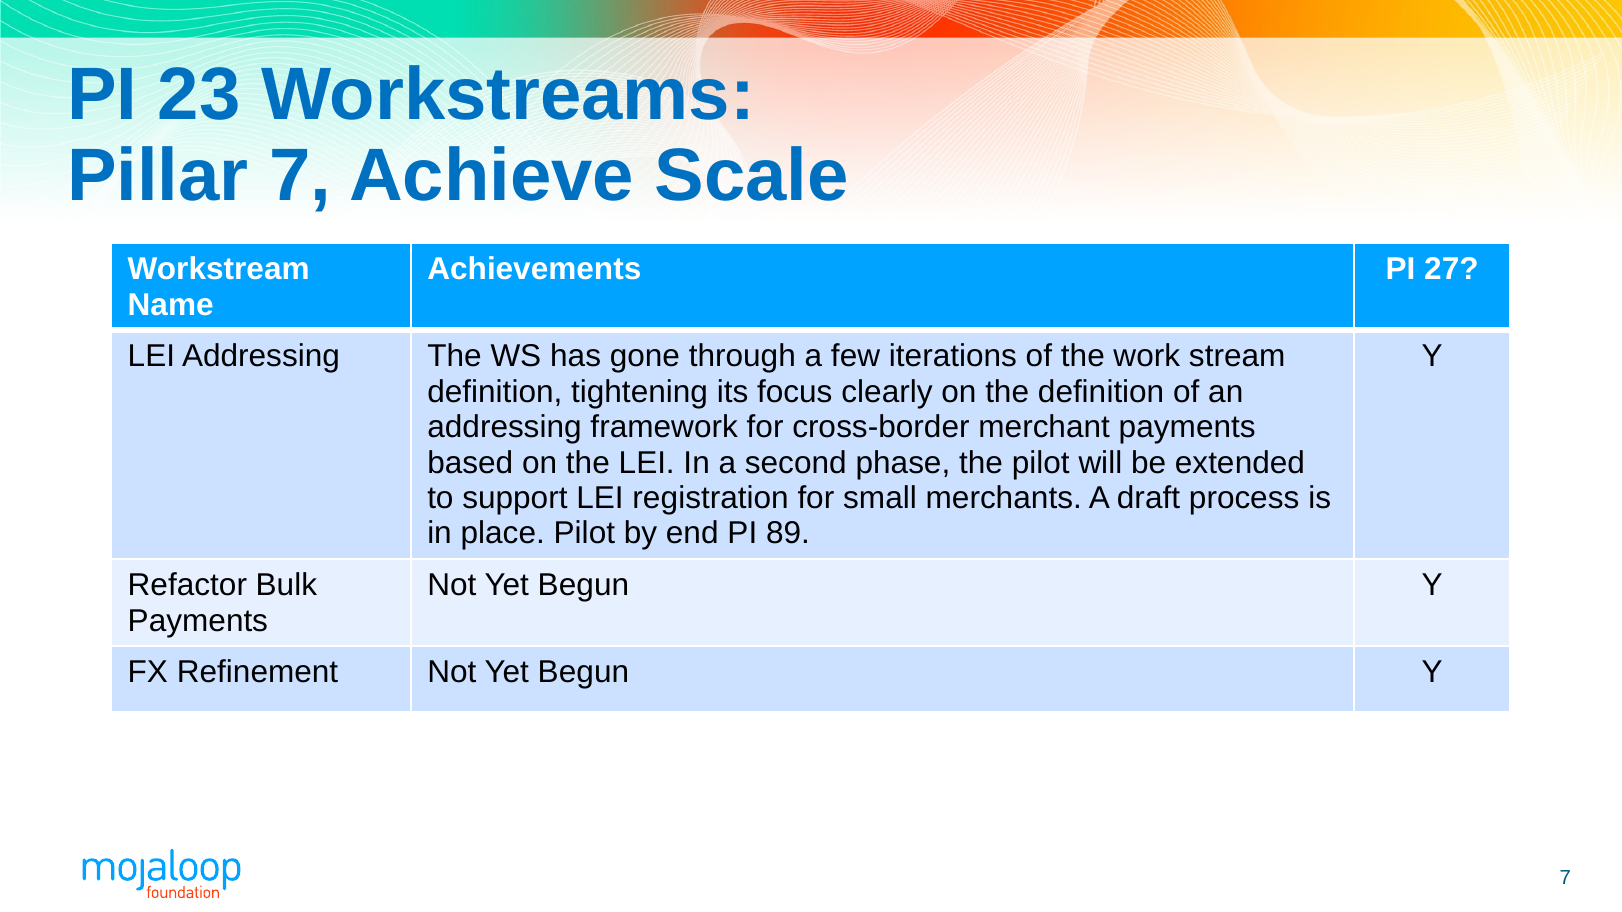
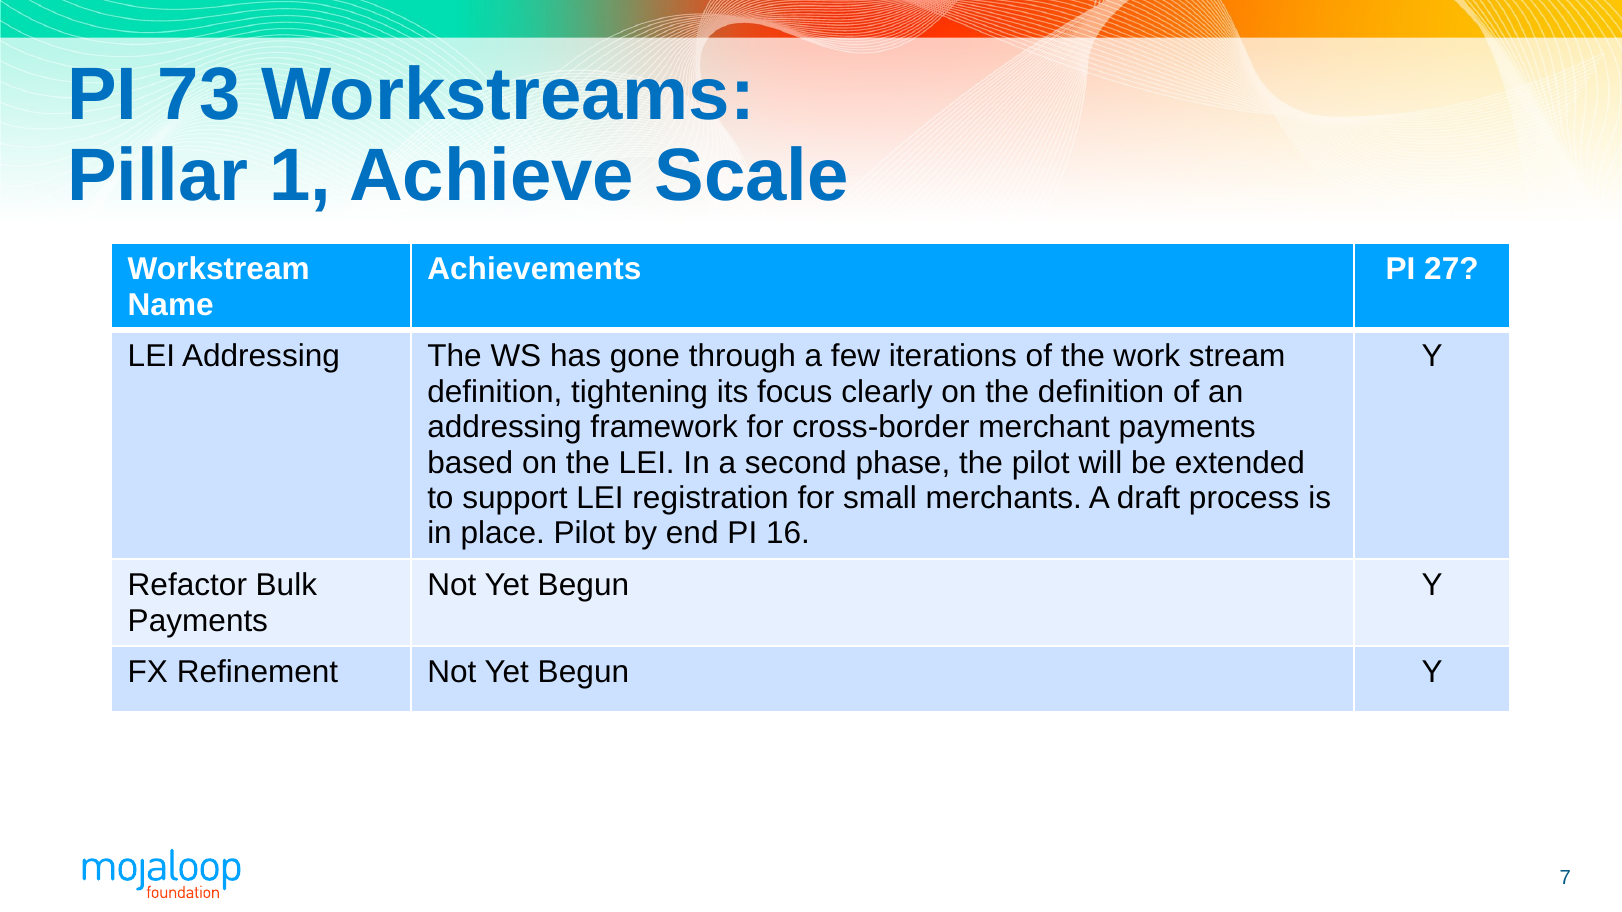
23: 23 -> 73 (199, 95)
Pillar 7: 7 -> 1 (300, 176)
89: 89 -> 16 (788, 534)
